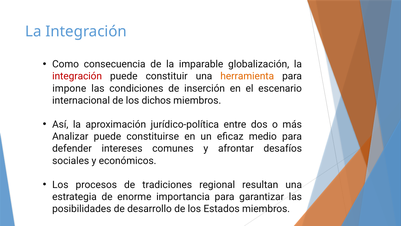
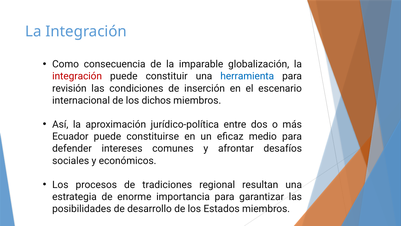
herramienta colour: orange -> blue (247, 76)
impone: impone -> revisión (69, 88)
Analizar: Analizar -> Ecuador (70, 136)
